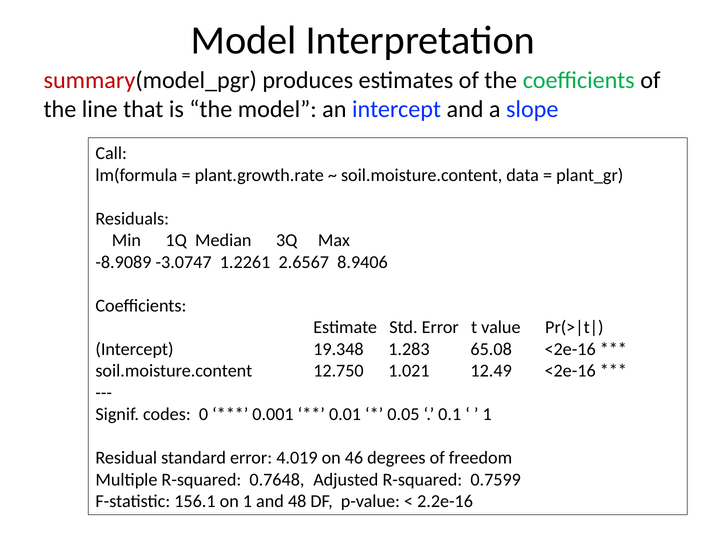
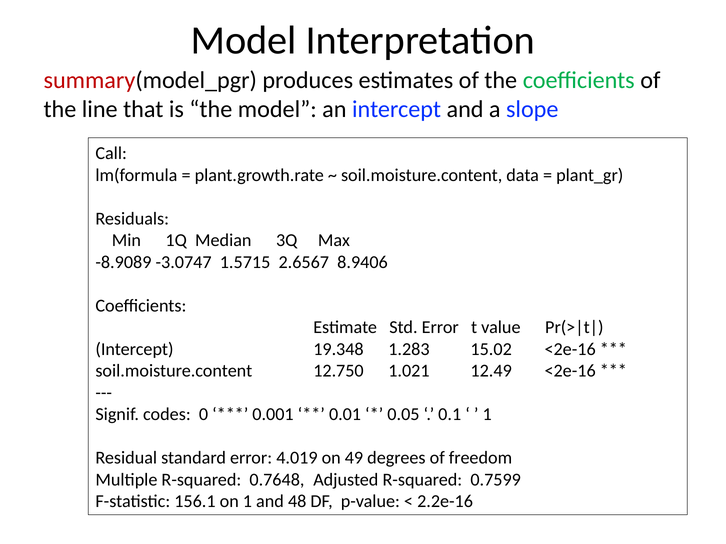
1.2261: 1.2261 -> 1.5715 (245, 262)
65.08: 65.08 -> 15.02 (491, 349)
46: 46 -> 49 (354, 458)
